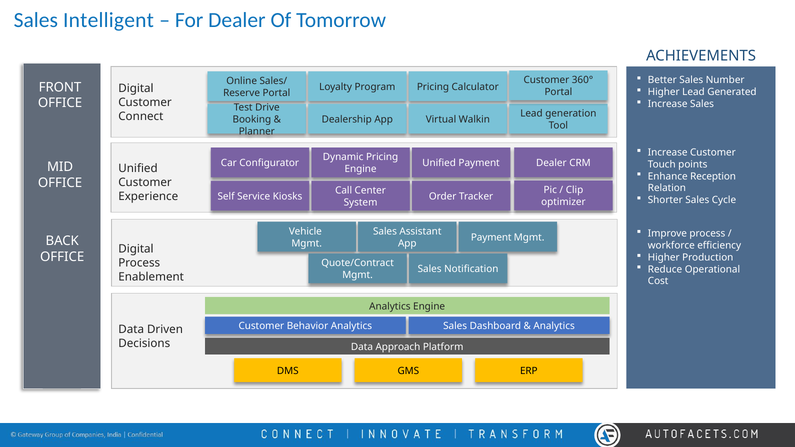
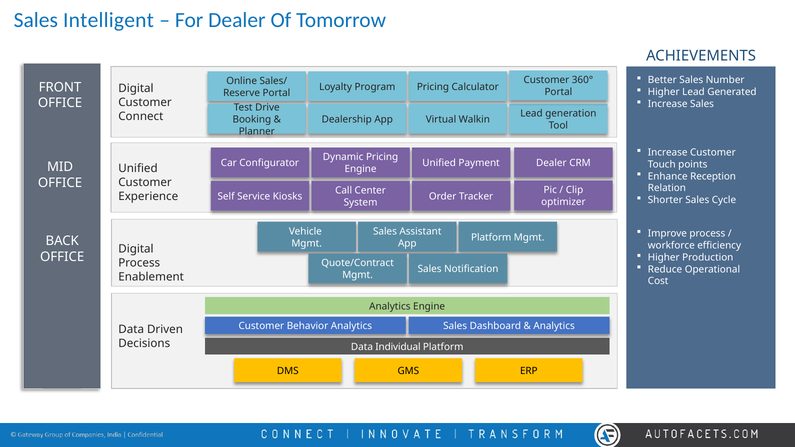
Payment: Payment -> Platform (491, 237)
Approach: Approach -> Individual (398, 347)
